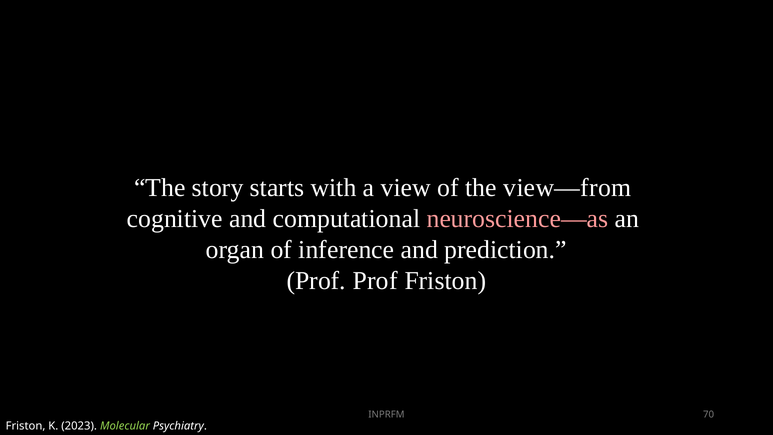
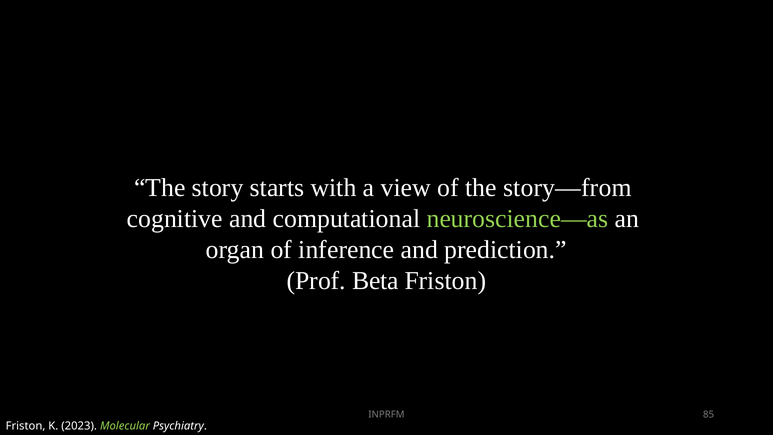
view—from: view—from -> story—from (567, 188)
neuroscience—as colour: pink -> light green (517, 219)
Prof Prof: Prof -> Beta (375, 281)
70: 70 -> 85 (709, 414)
